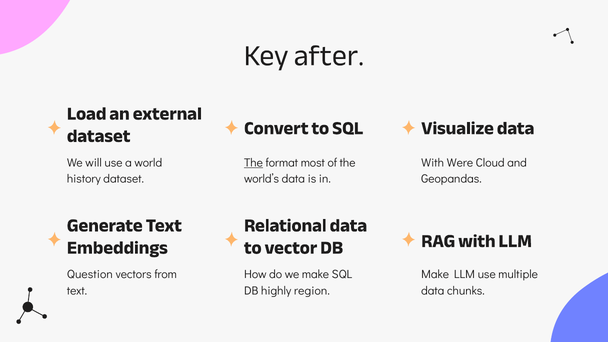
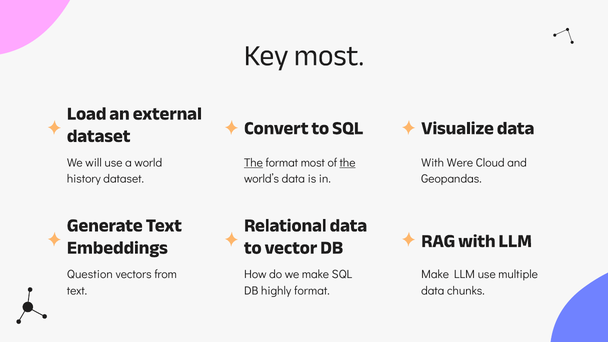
Key after: after -> most (329, 55)
the underline: none -> present (348, 163)
highly region: region -> format (312, 291)
